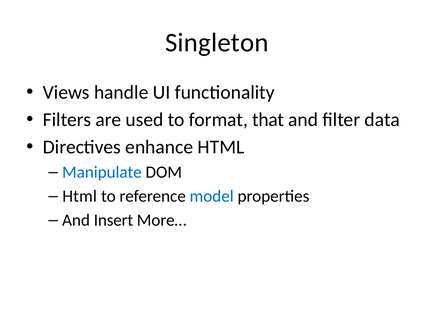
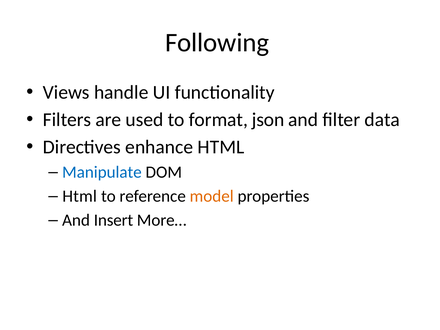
Singleton: Singleton -> Following (217, 43)
that: that -> json (268, 120)
model colour: blue -> orange (212, 196)
